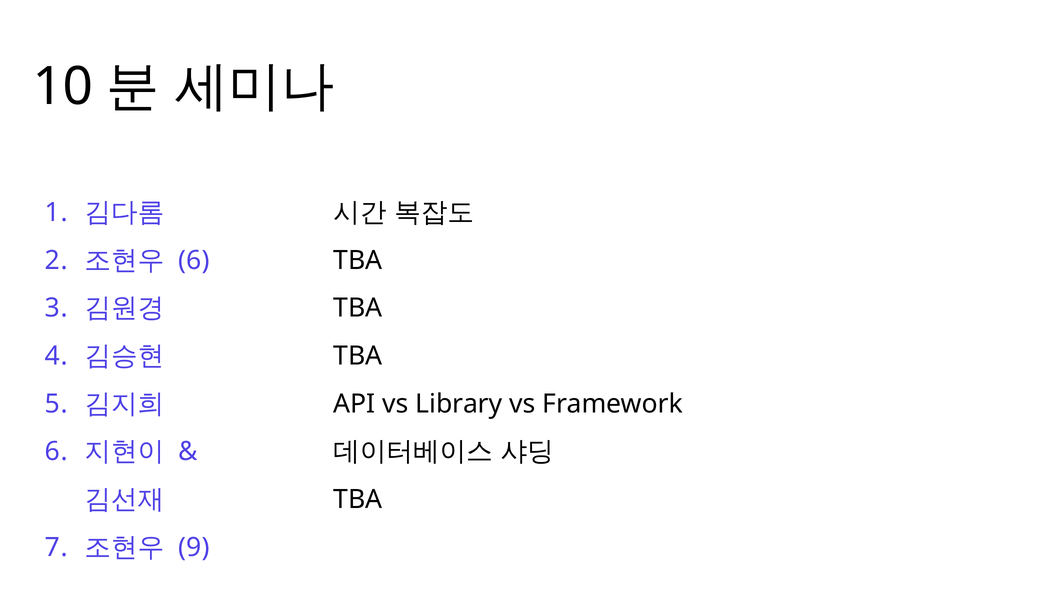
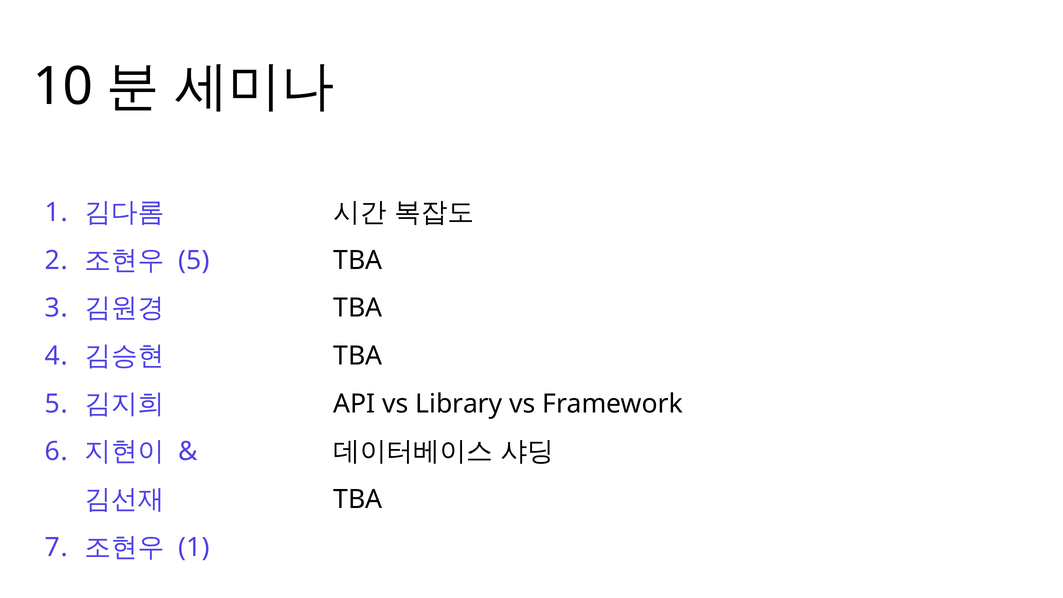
6: 6 -> 5 (194, 260)
9: 9 -> 1 (194, 547)
